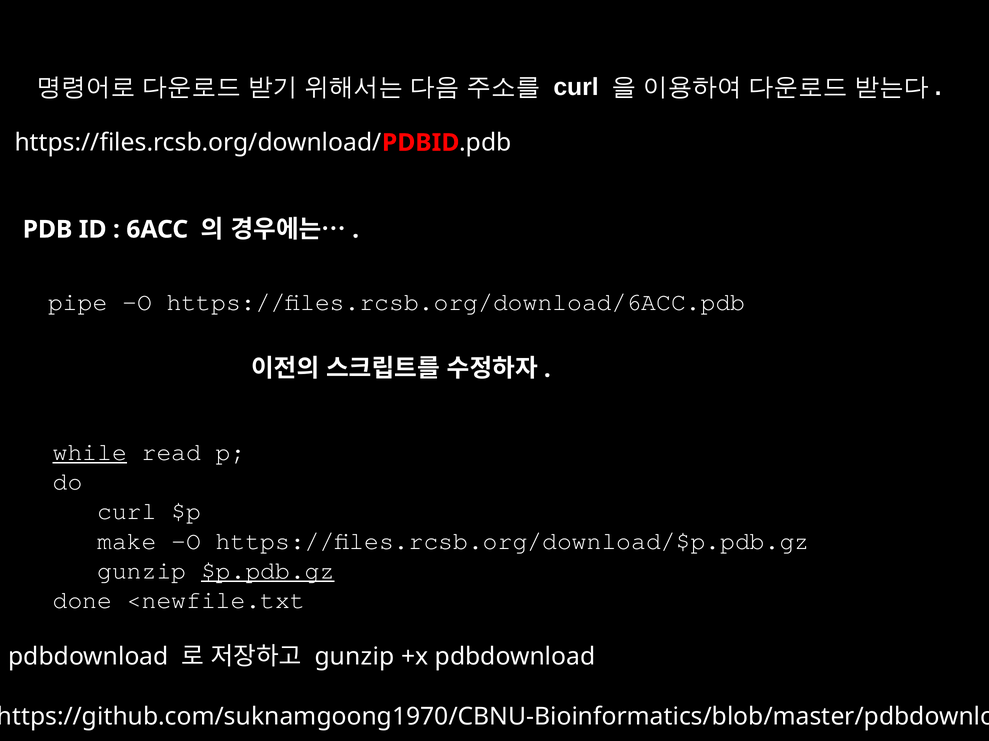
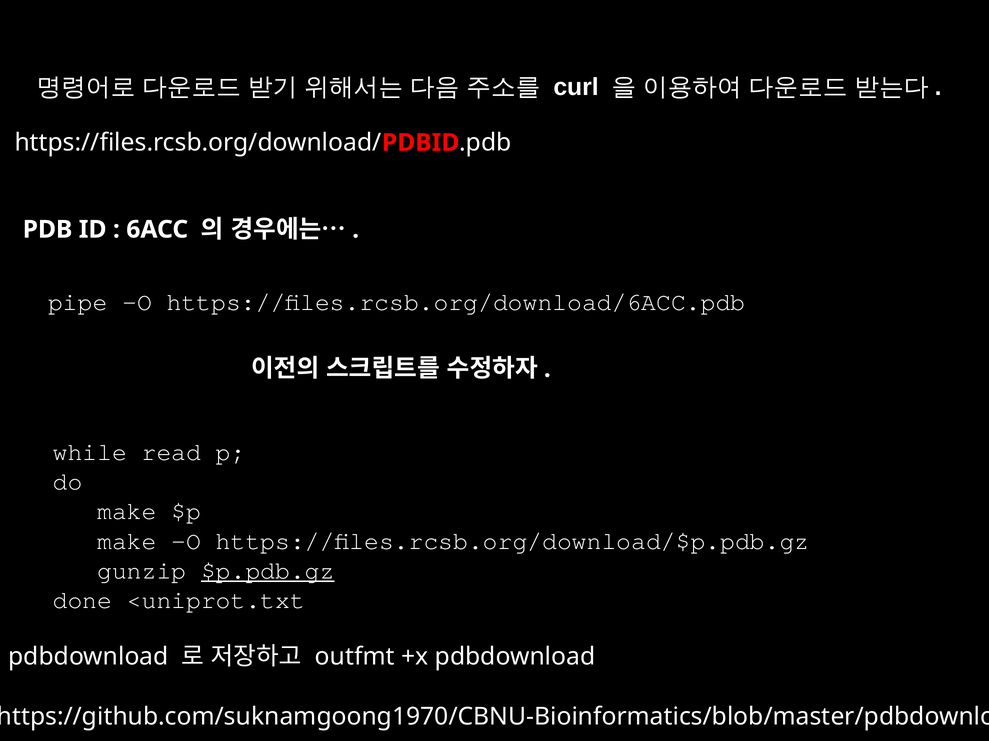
while underline: present -> none (90, 452)
curl: curl -> make (127, 512)
<newfile.txt: <newfile.txt -> <uniprot.txt (216, 601)
gunzip: gunzip -> outfmt (355, 657)
